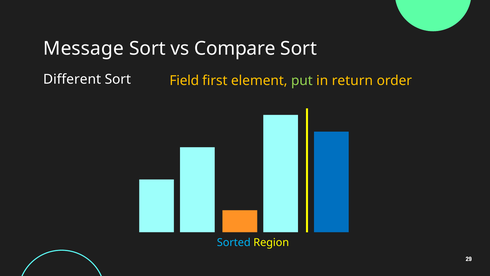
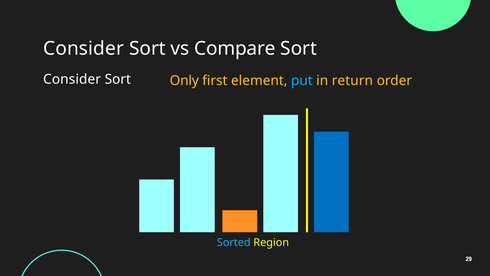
Message: Message -> Consider (84, 48)
Different: Different -> Consider (72, 79)
Field: Field -> Only (184, 81)
put colour: light green -> light blue (302, 81)
